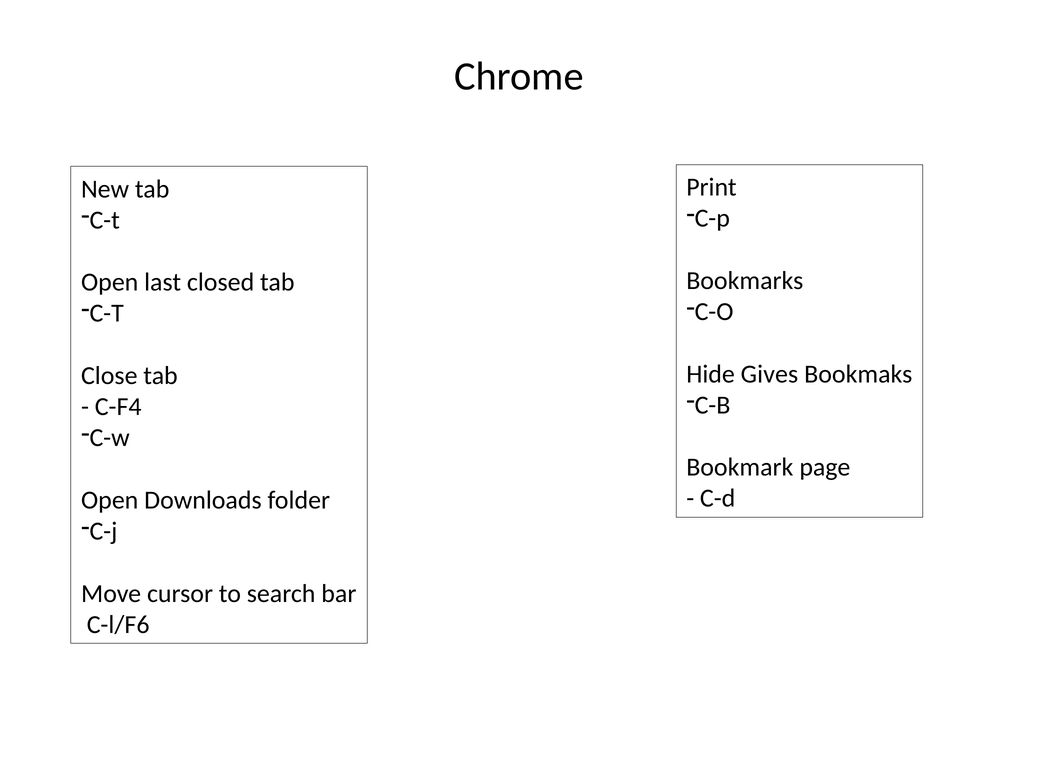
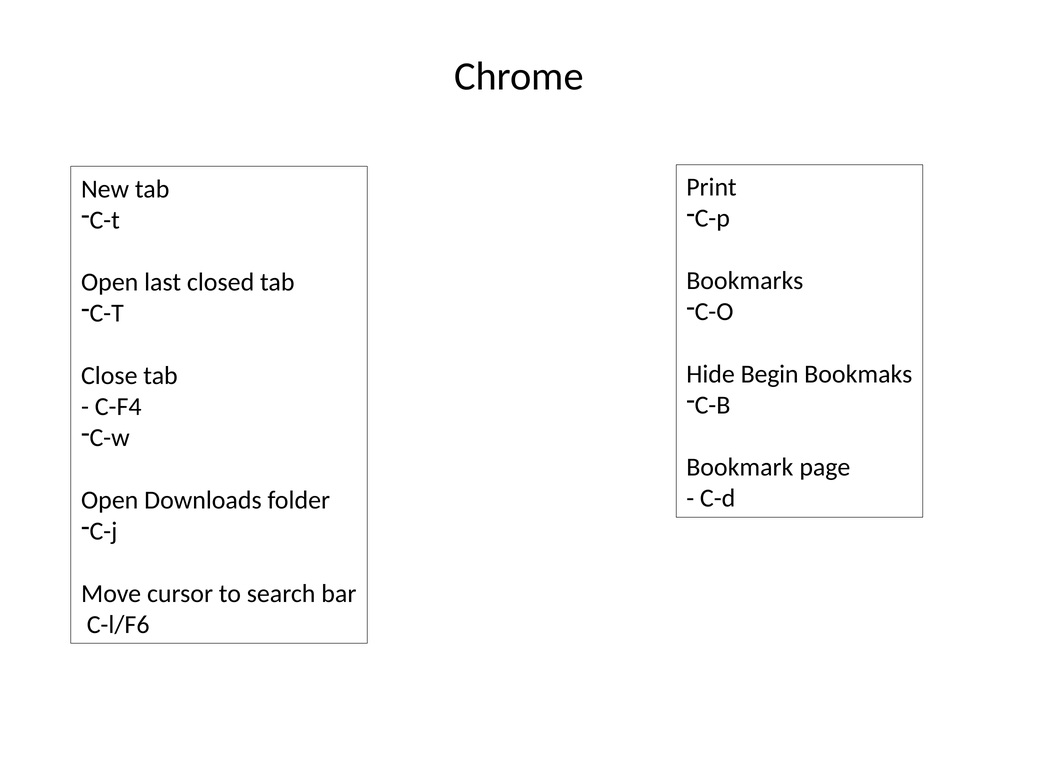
Gives: Gives -> Begin (770, 374)
